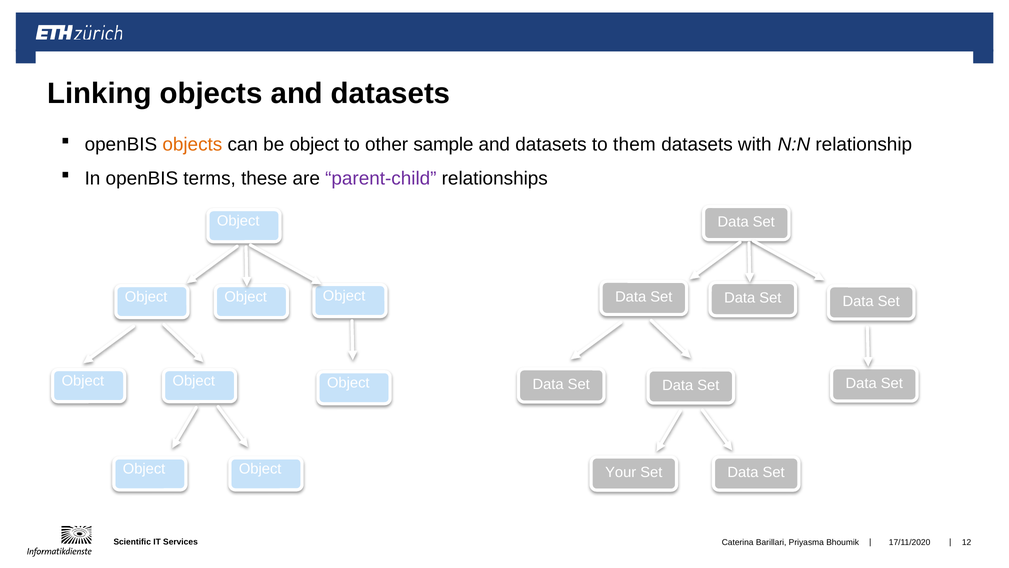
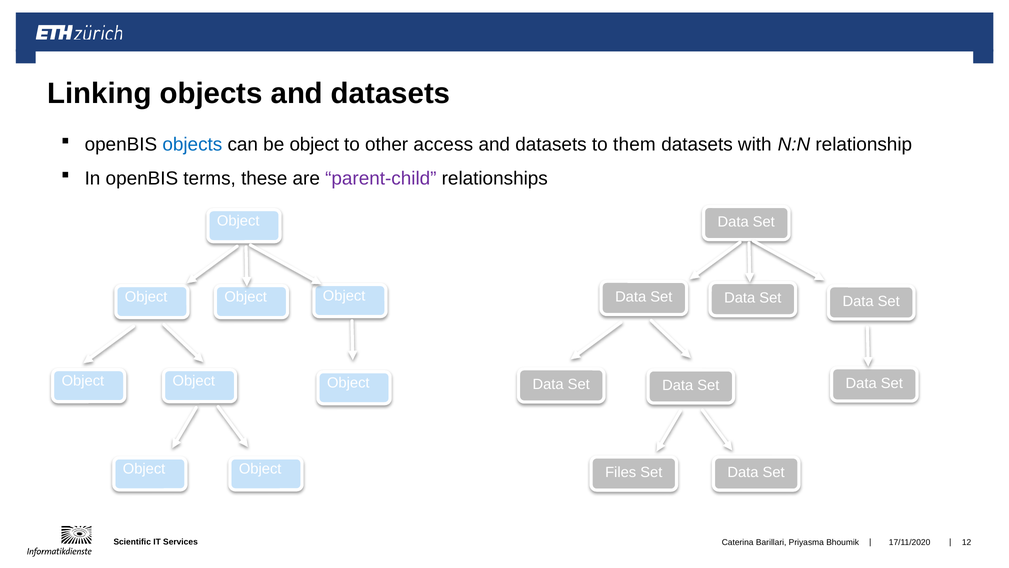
objects colour: orange -> blue (192, 144)
sample: sample -> access (443, 144)
Your: Your -> Files (621, 472)
